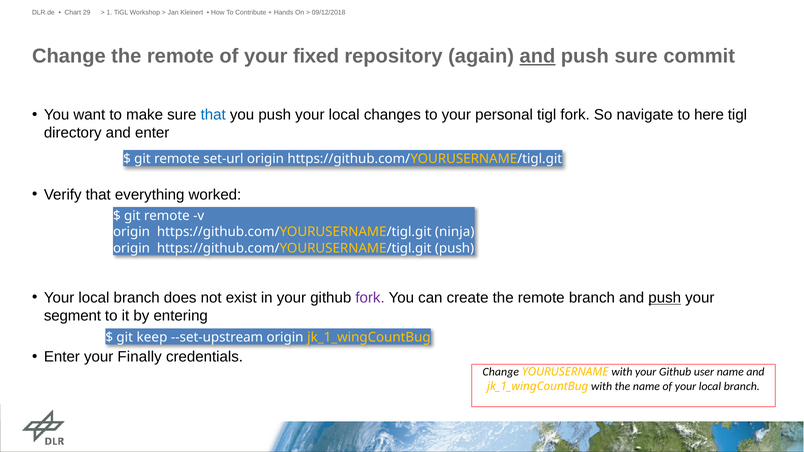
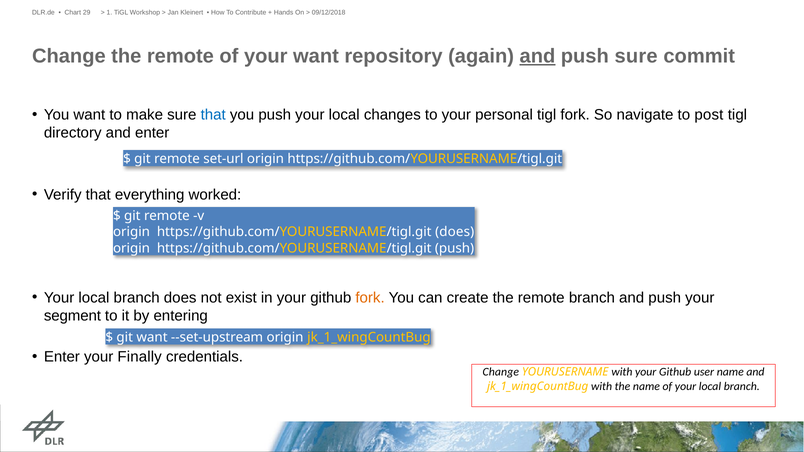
your fixed: fixed -> want (316, 56)
here: here -> post (709, 115)
https://github.com/YOURUSERNAME/tigl.git ninja: ninja -> does (455, 232)
fork colour: purple -> orange (370, 298)
push underline: present -> none (665, 298)
git keep: keep -> want (152, 338)
